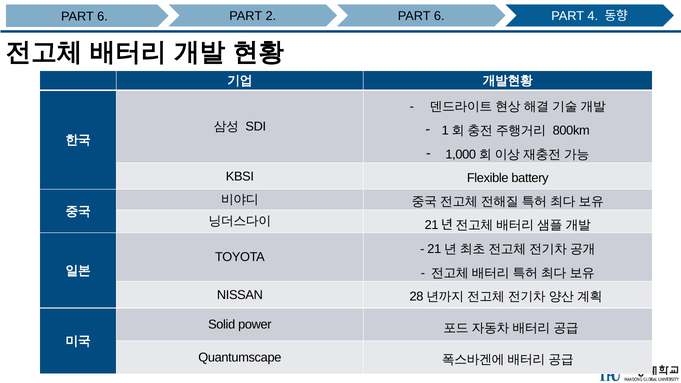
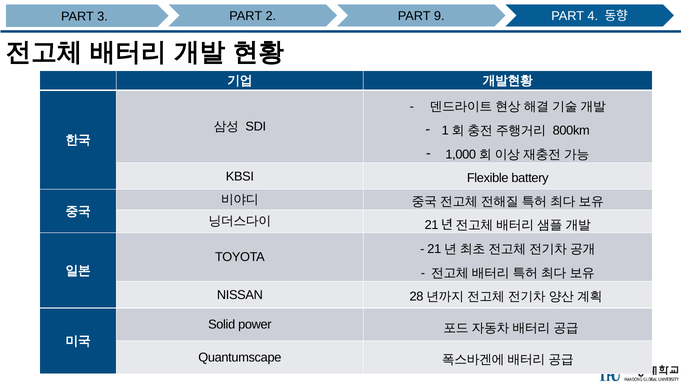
6: 6 -> 9 (439, 16)
6: 6 -> 3 (102, 17)
